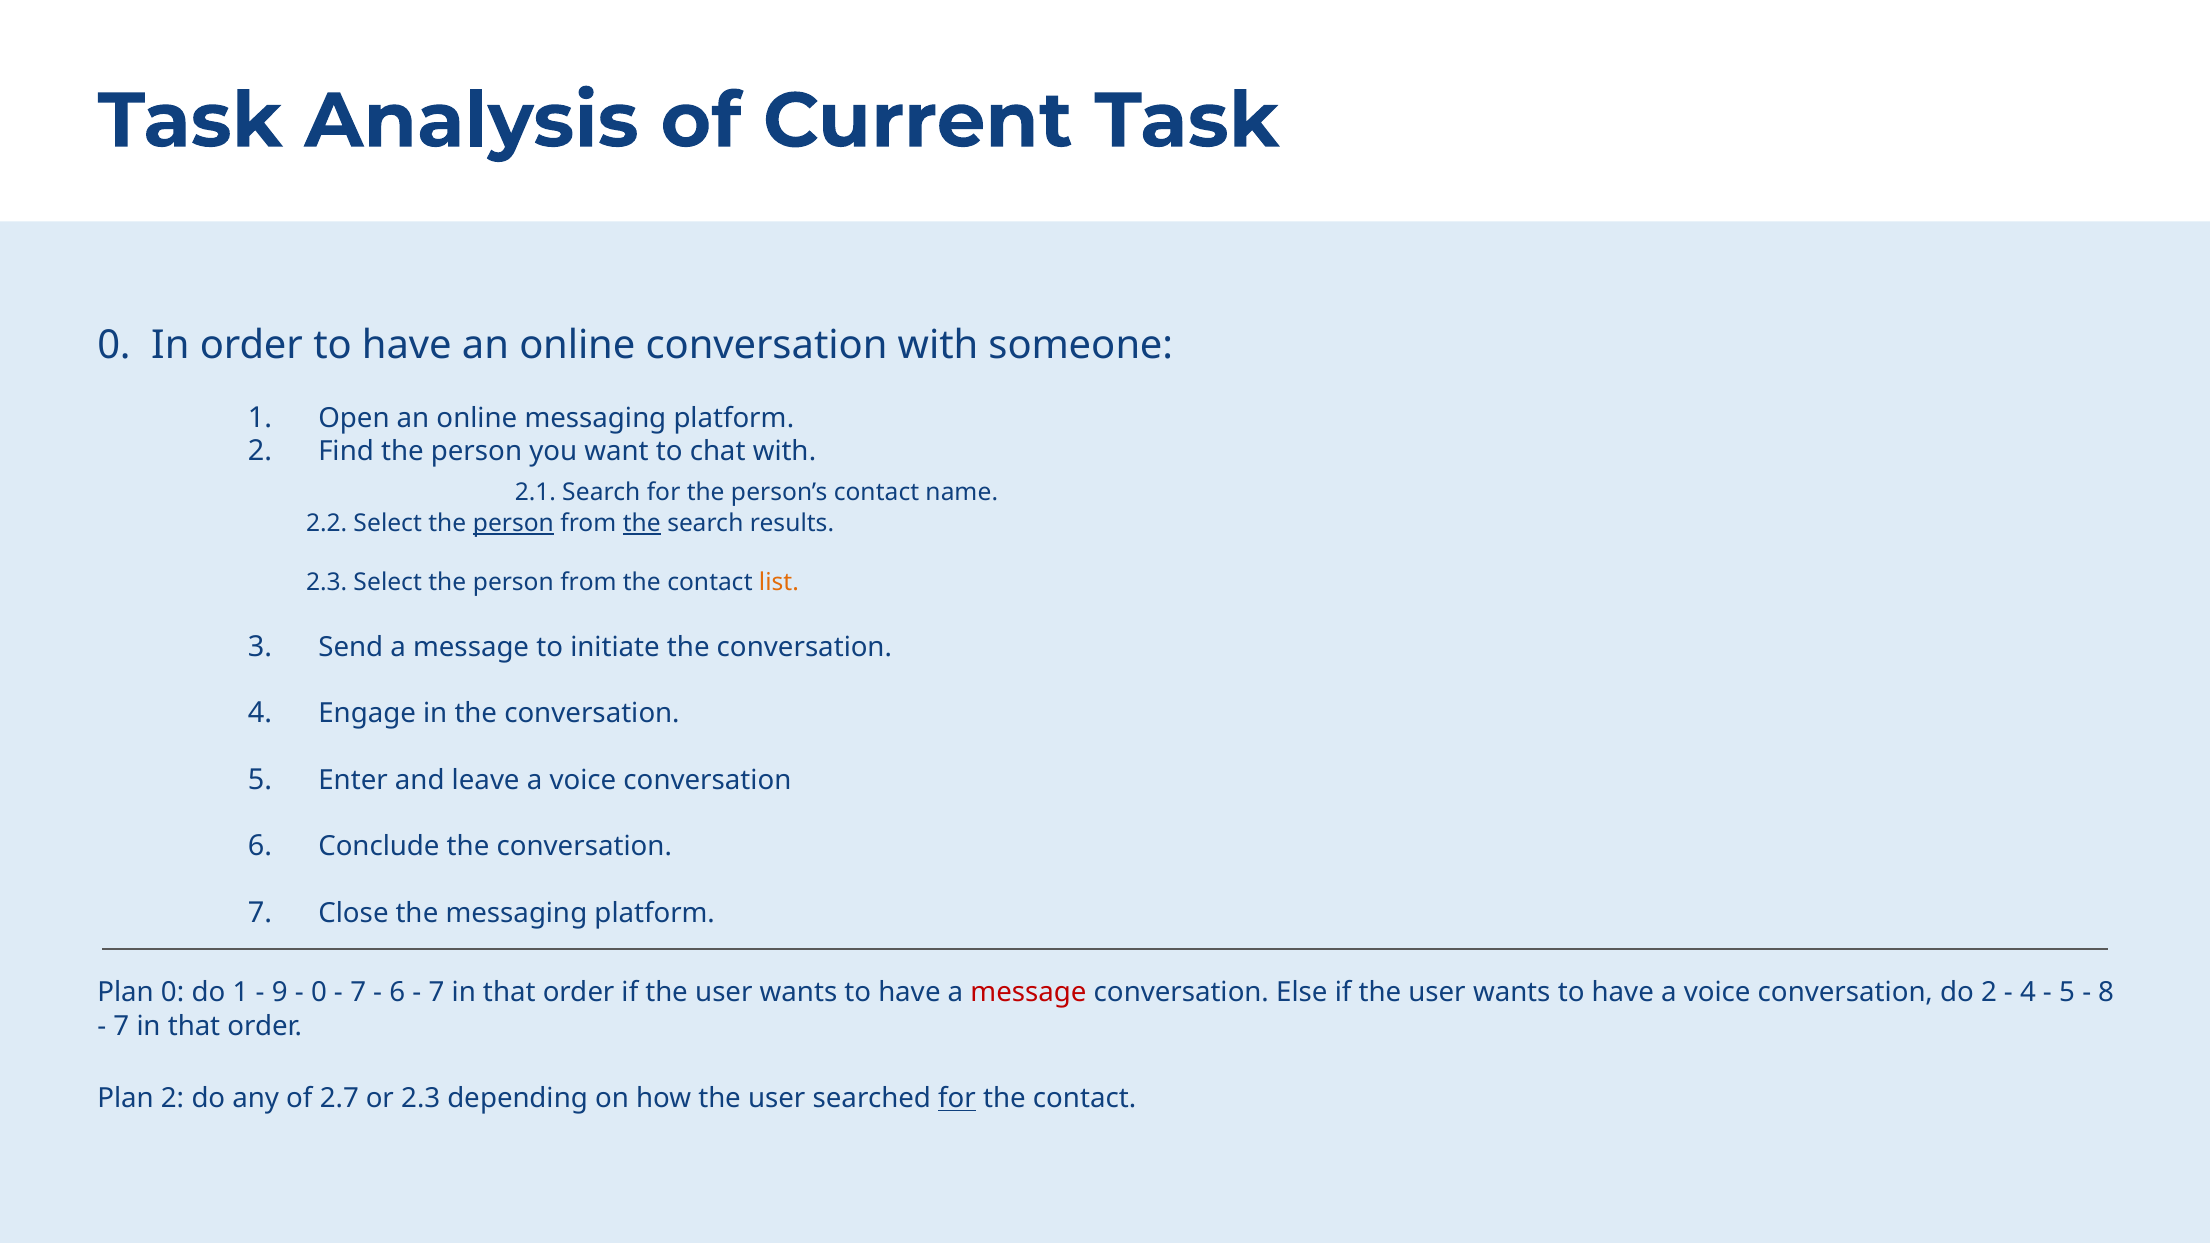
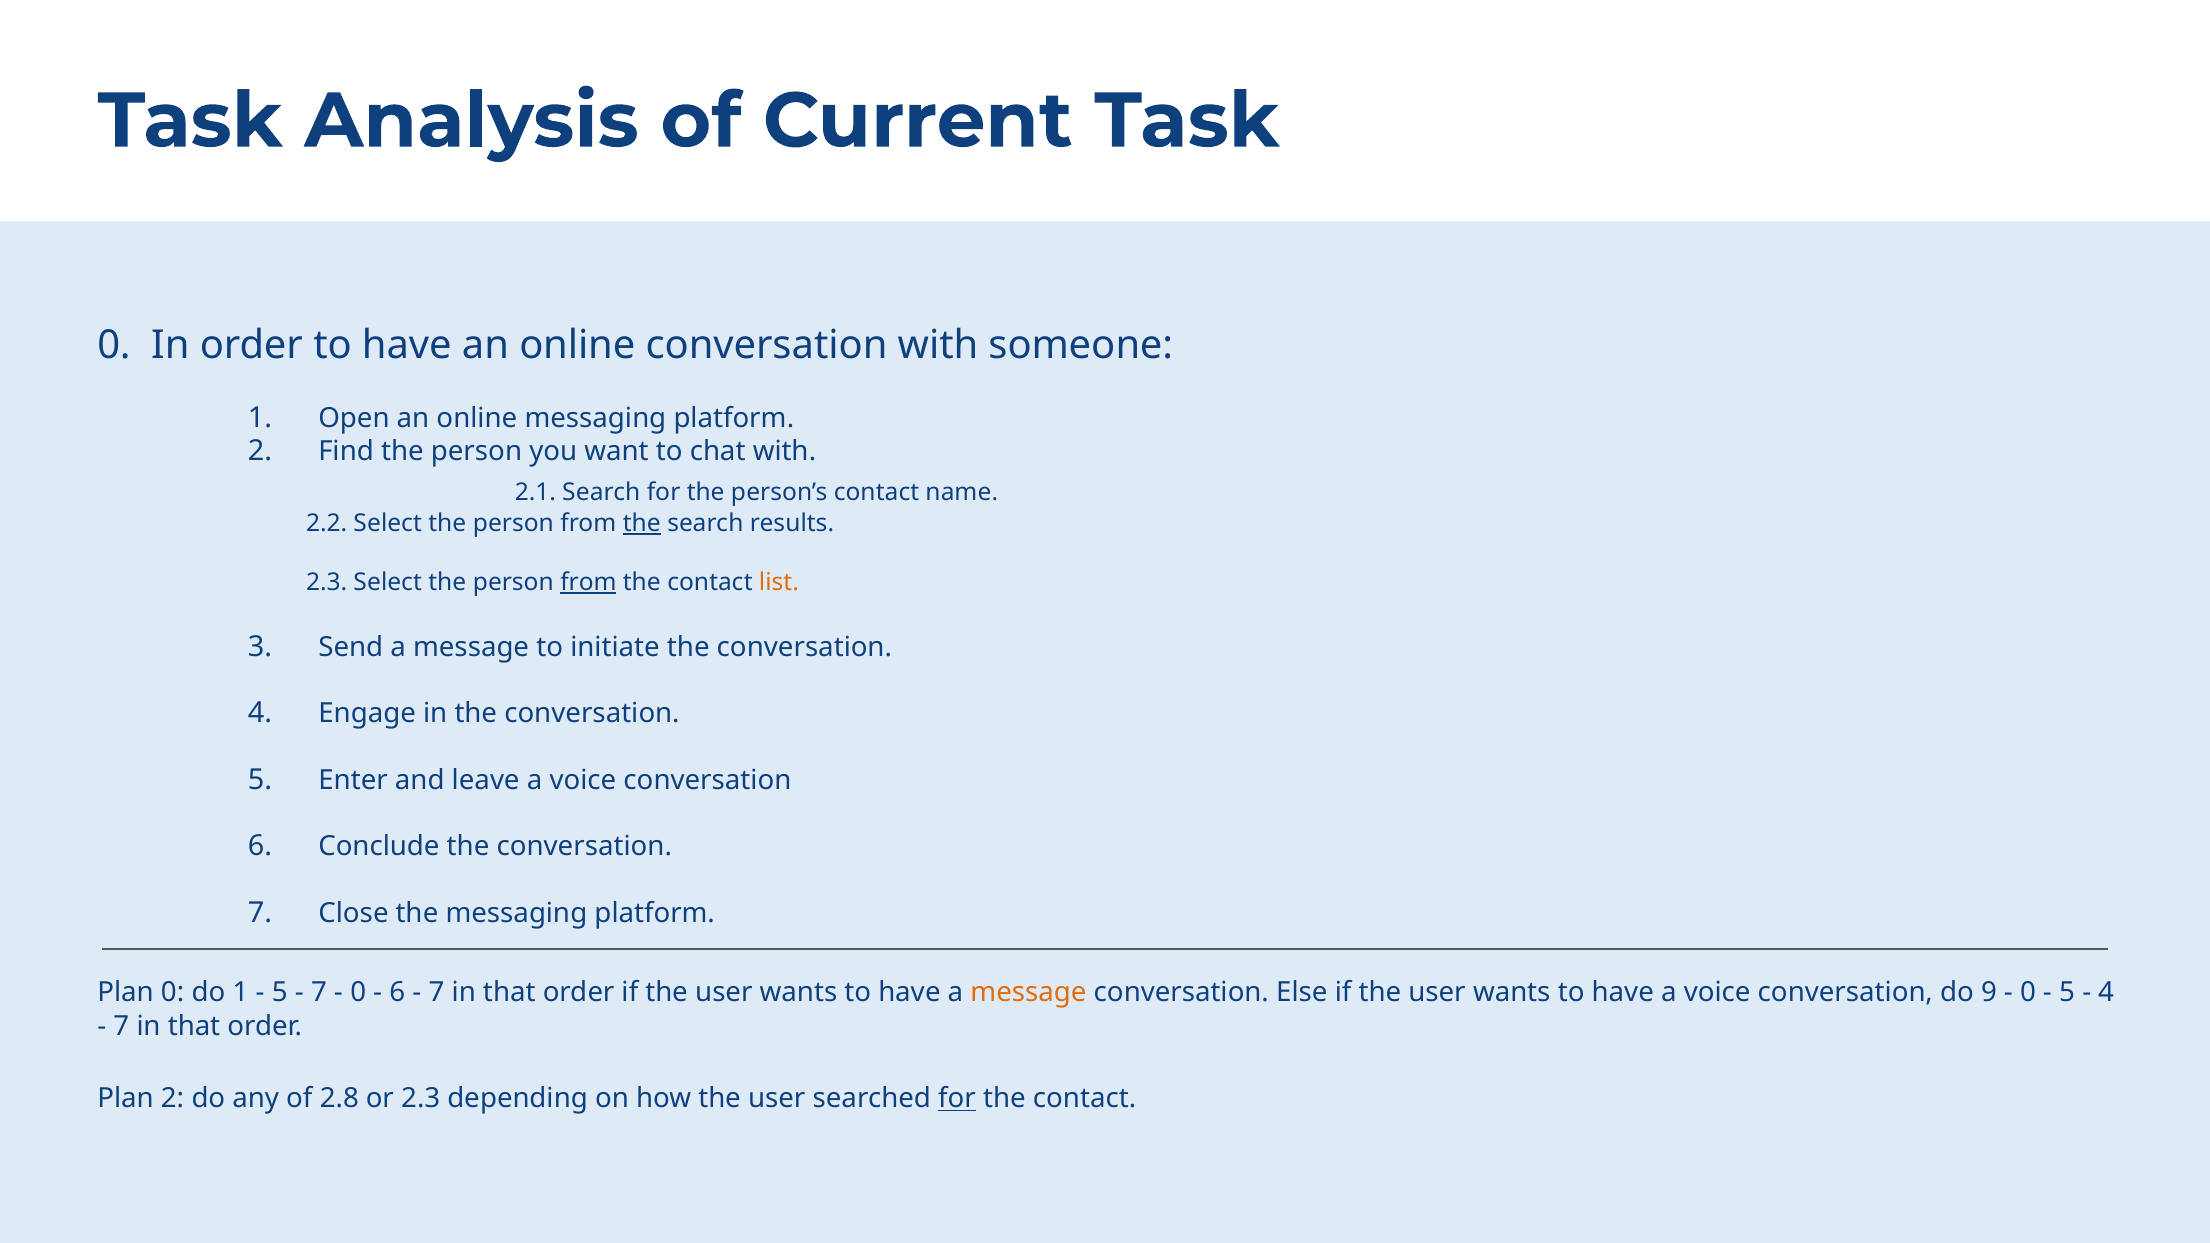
person underline: present -> none (513, 524)
from underline: none -> present (588, 582)
9: 9 -> 5 (280, 993)
0: 0 -> 7 (319, 993)
7: 7 -> 0 (358, 993)
message colour: red -> orange (1028, 993)
do 2: 2 -> 9 (1989, 993)
4: 4 -> 0 (2028, 993)
8: 8 -> 4 (2106, 993)
2.7: 2.7 -> 2.8 (339, 1099)
